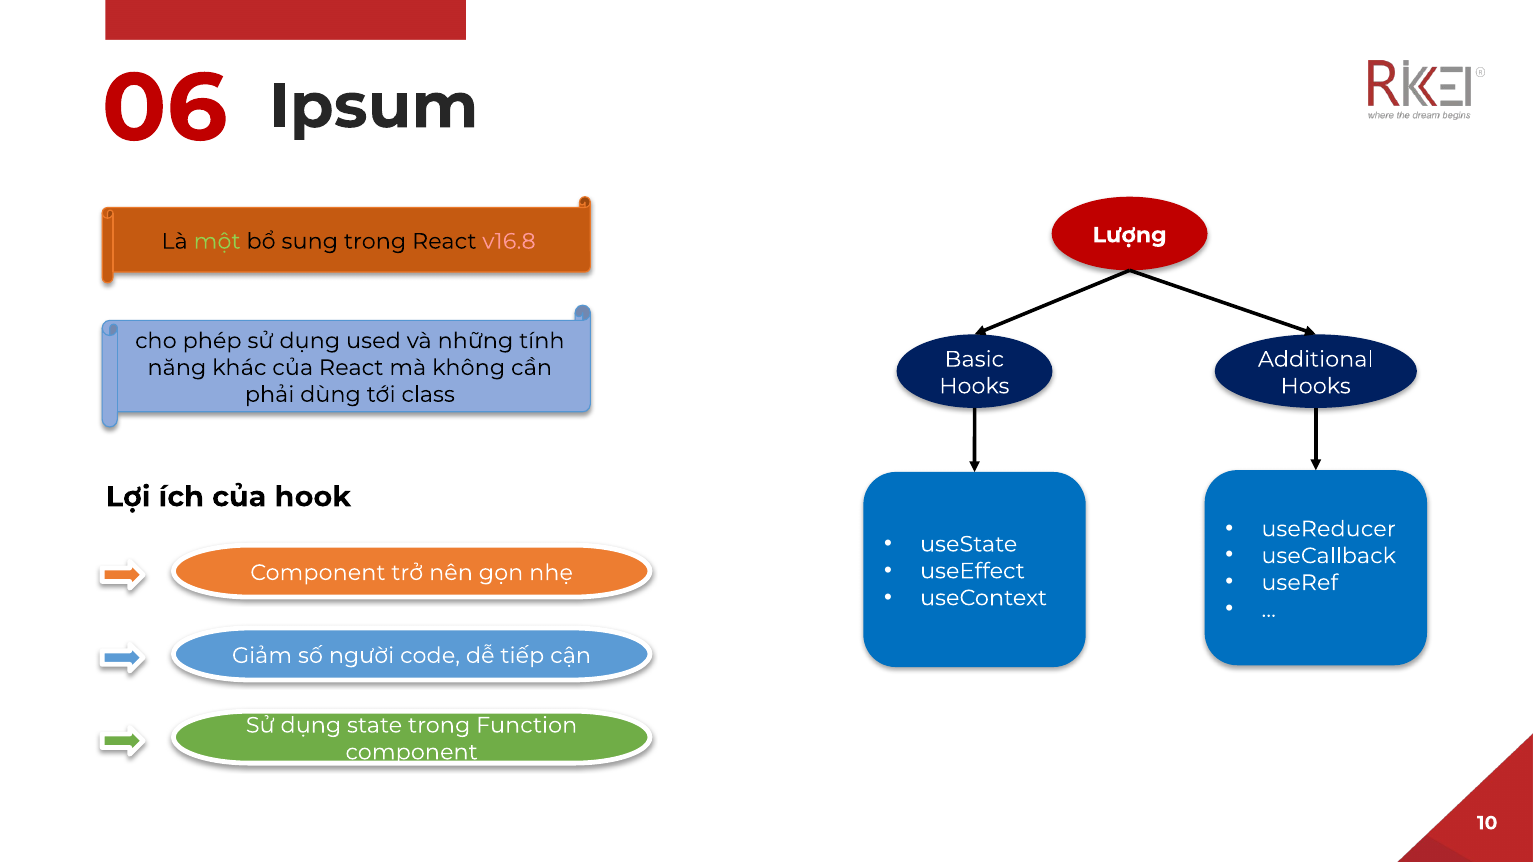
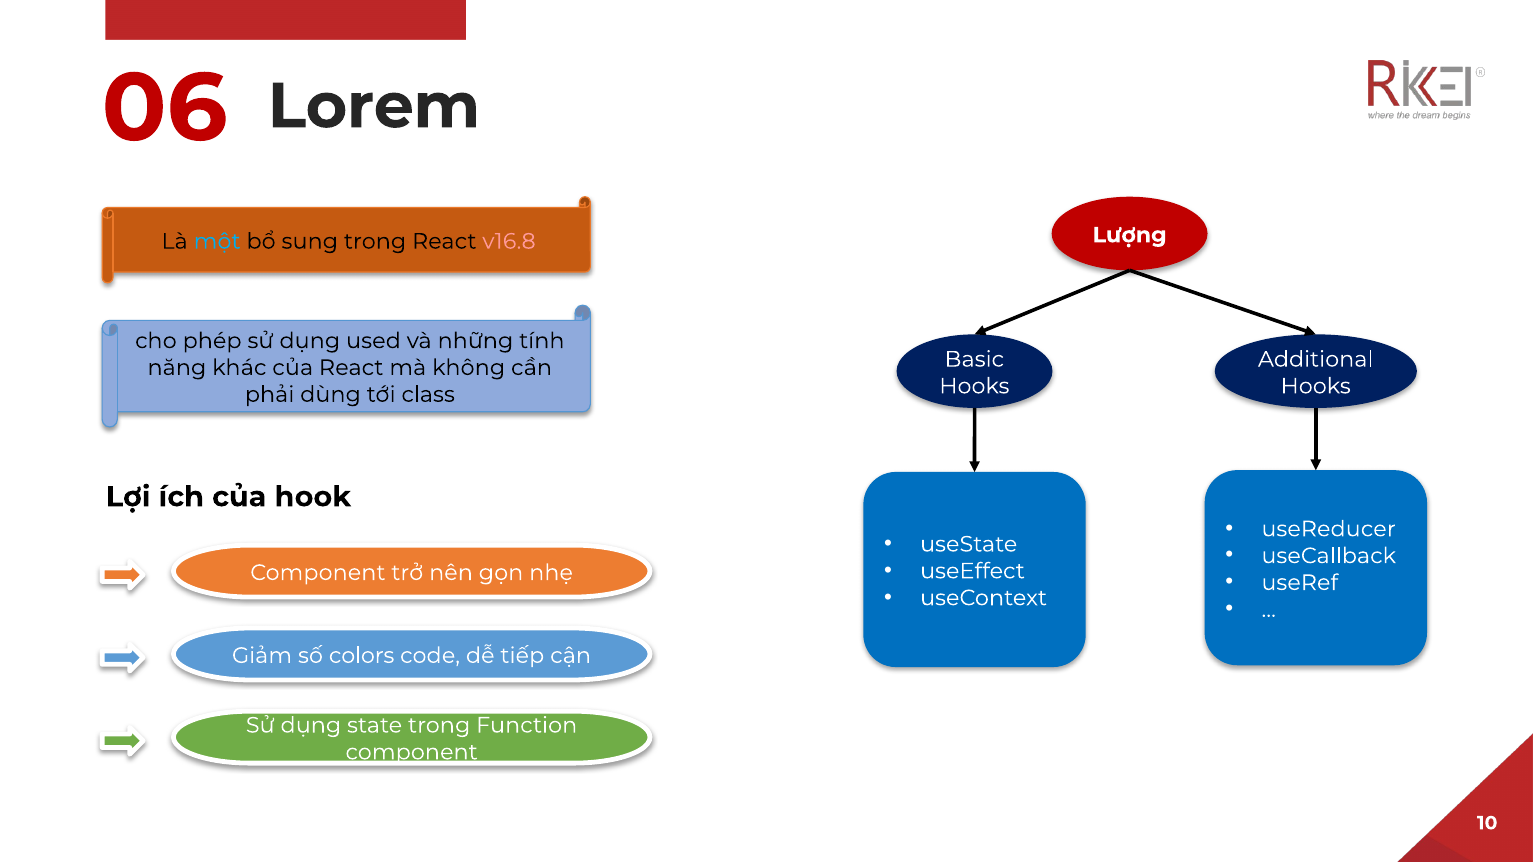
Ipsum: Ipsum -> Lorem (374, 106)
một colour: light green -> light blue (217, 241)
người: người -> colors (362, 656)
